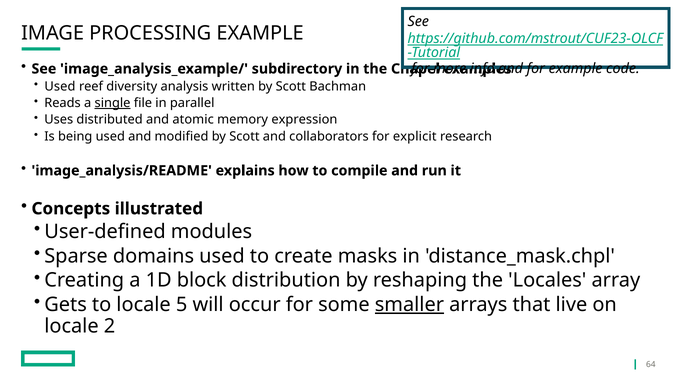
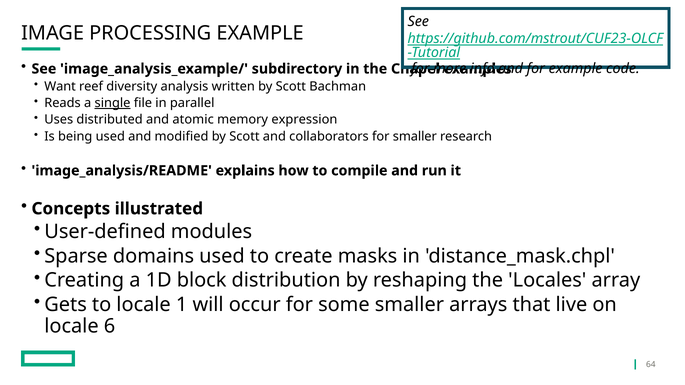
Used: Used -> Want (60, 86)
for explicit: explicit -> smaller (415, 137)
5: 5 -> 1 (182, 305)
smaller underline: present -> none (409, 305)
2: 2 -> 6 (110, 327)
